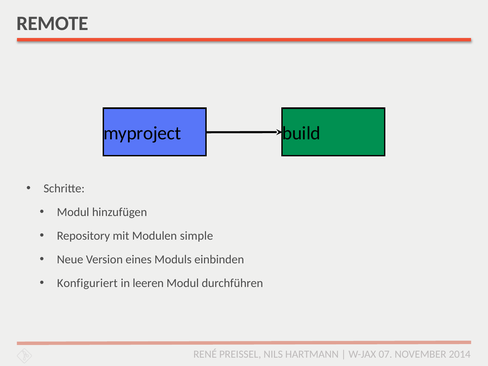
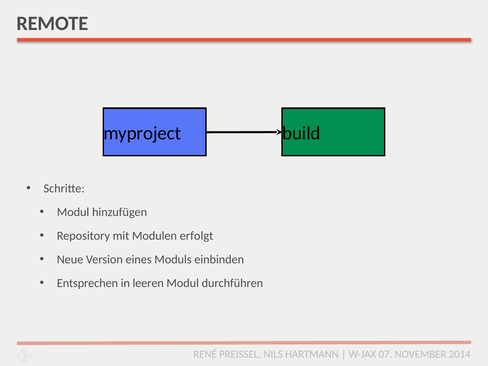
simple: simple -> erfolgt (197, 236)
Konfiguriert: Konfiguriert -> Entsprechen (87, 283)
